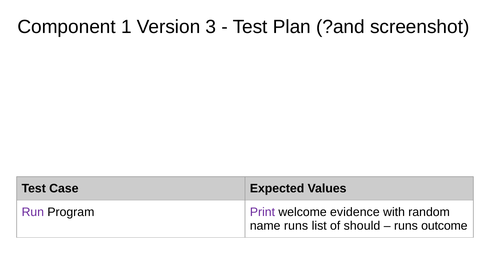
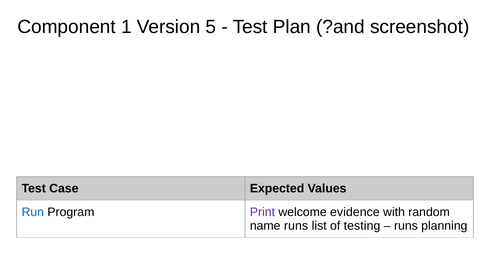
3: 3 -> 5 (211, 27)
Run colour: purple -> blue (33, 212)
should: should -> testing (362, 226)
outcome: outcome -> planning (444, 226)
